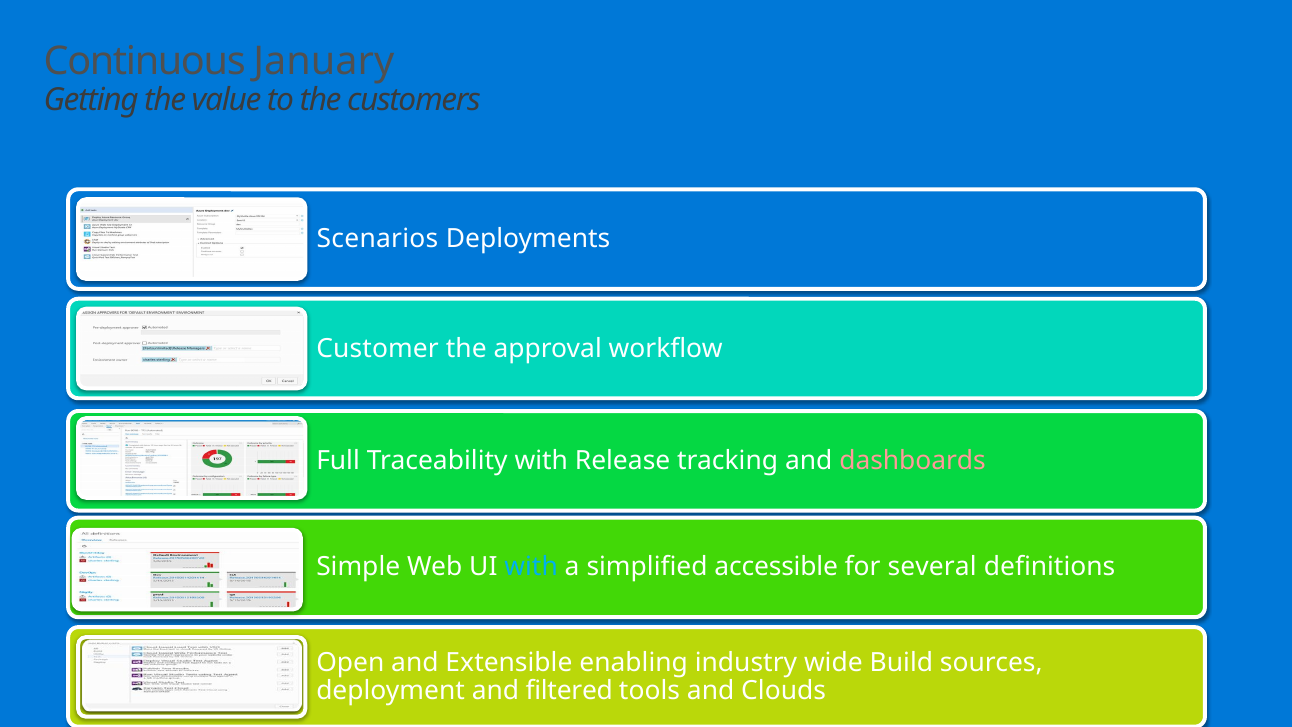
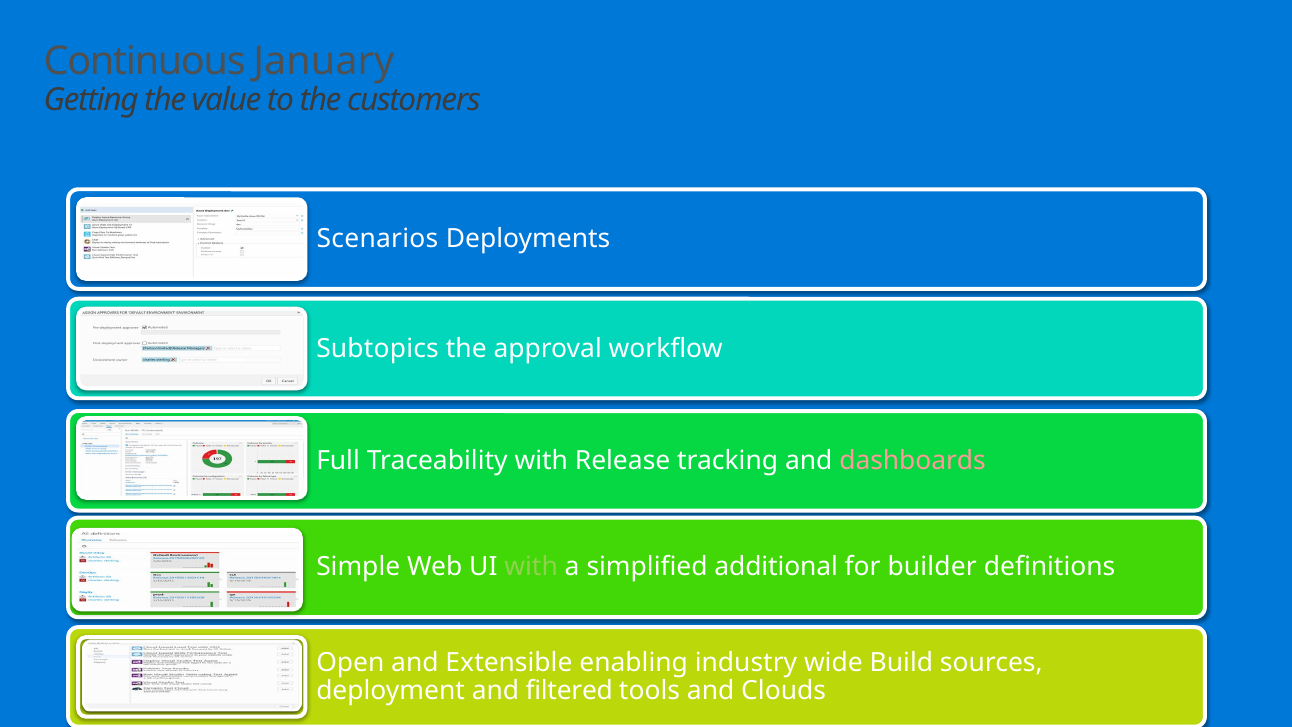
Customer: Customer -> Subtopics (378, 348)
with colour: light blue -> light green (531, 567)
accessible: accessible -> additional (776, 567)
several: several -> builder (932, 567)
